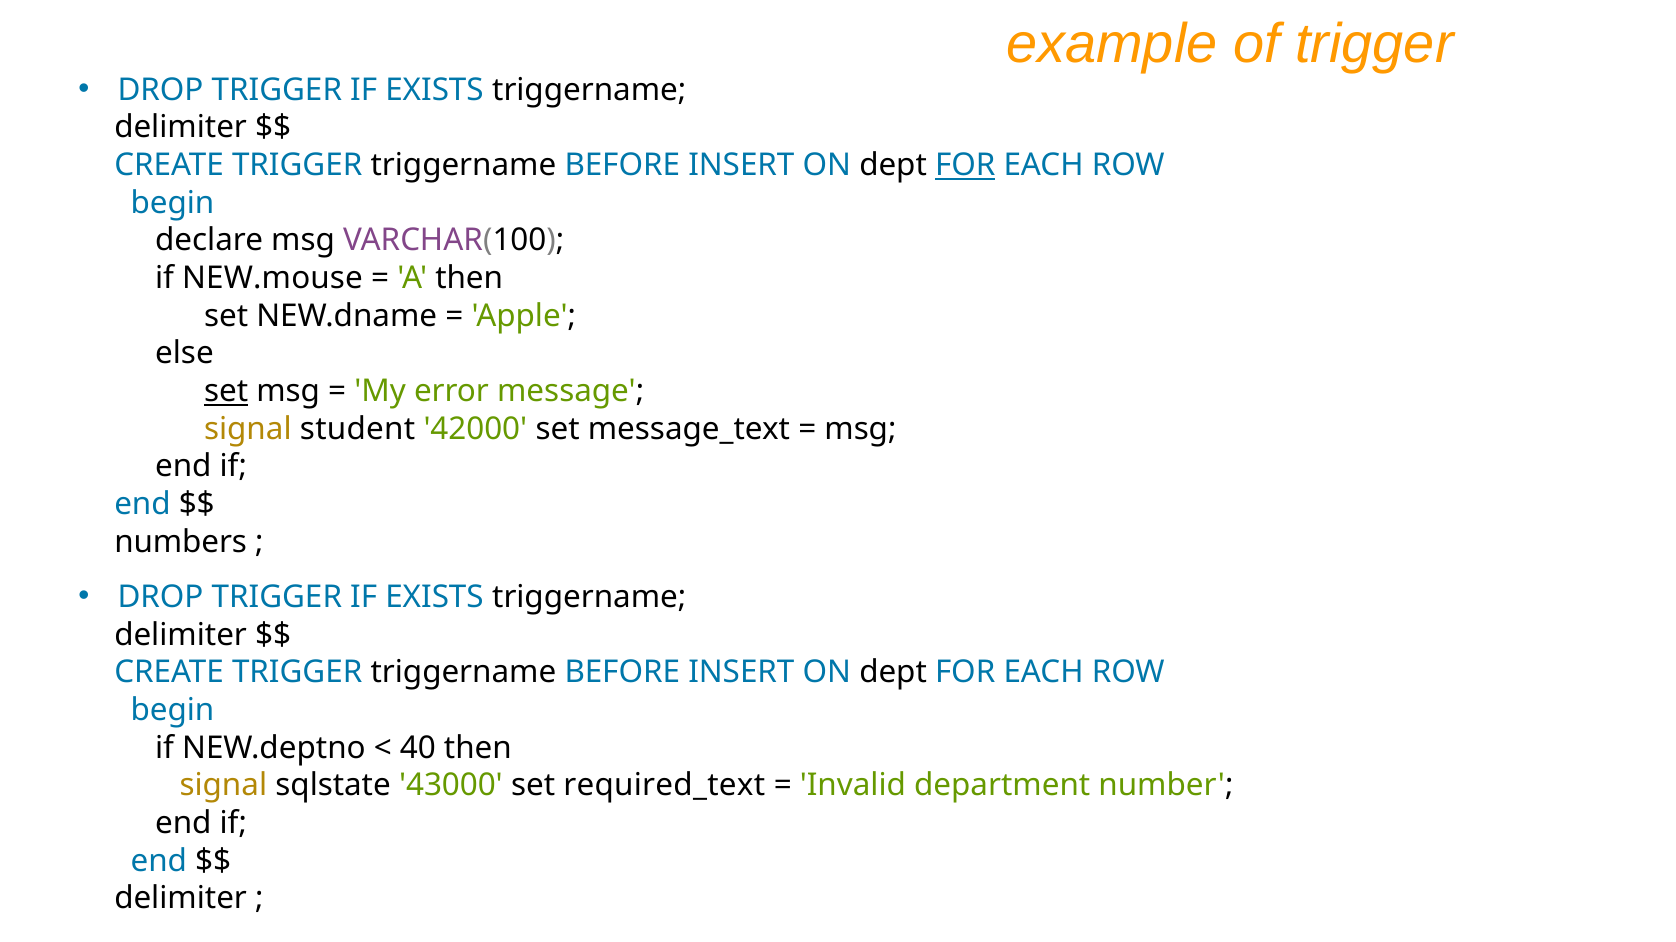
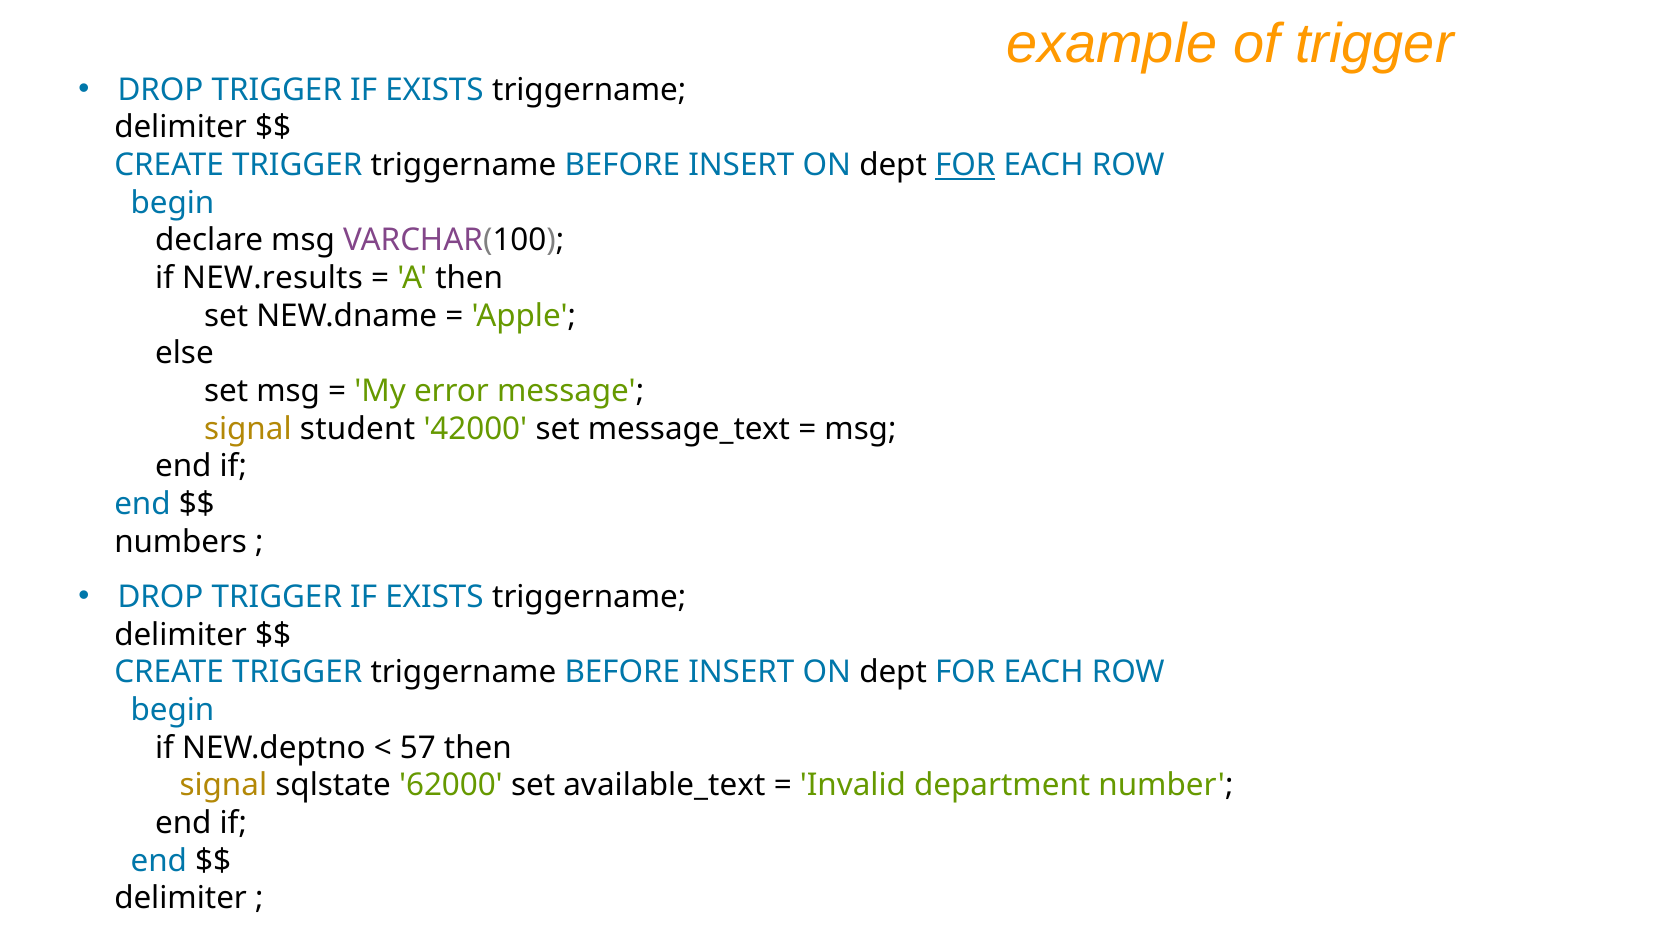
NEW.mouse: NEW.mouse -> NEW.results (273, 278)
set underline: present -> none (226, 392)
40: 40 -> 57 (418, 748)
43000: 43000 -> 62000 (451, 786)
required_text: required_text -> available_text (664, 786)
